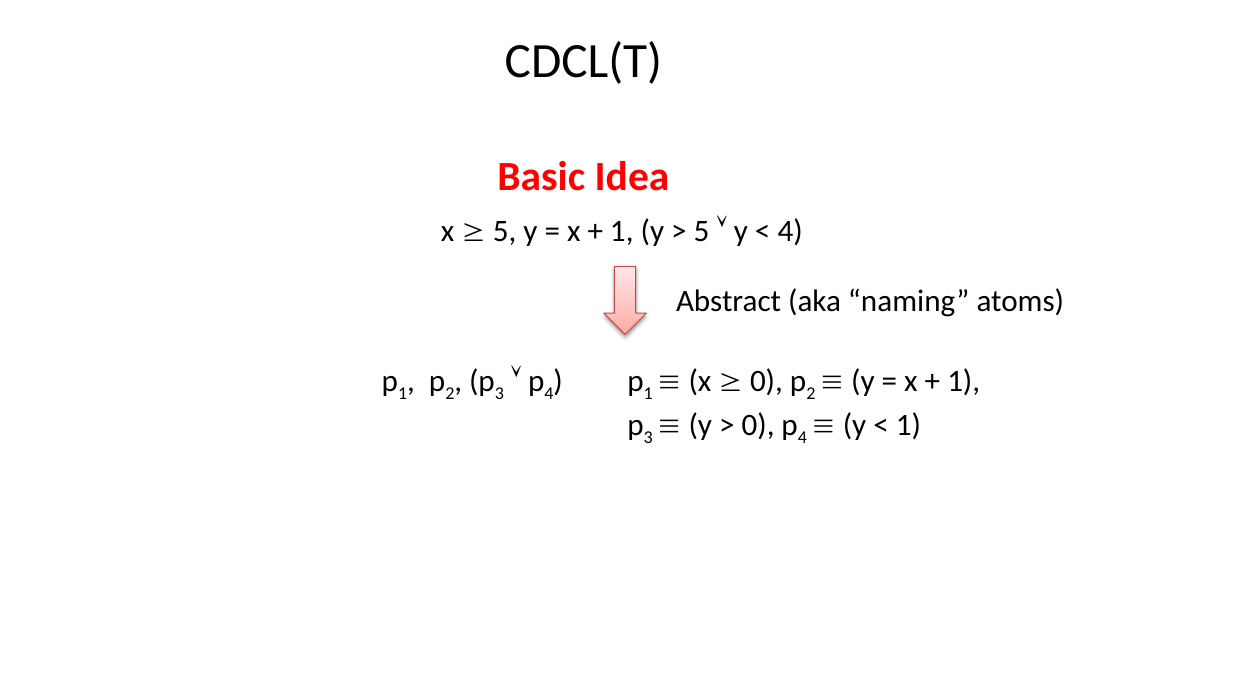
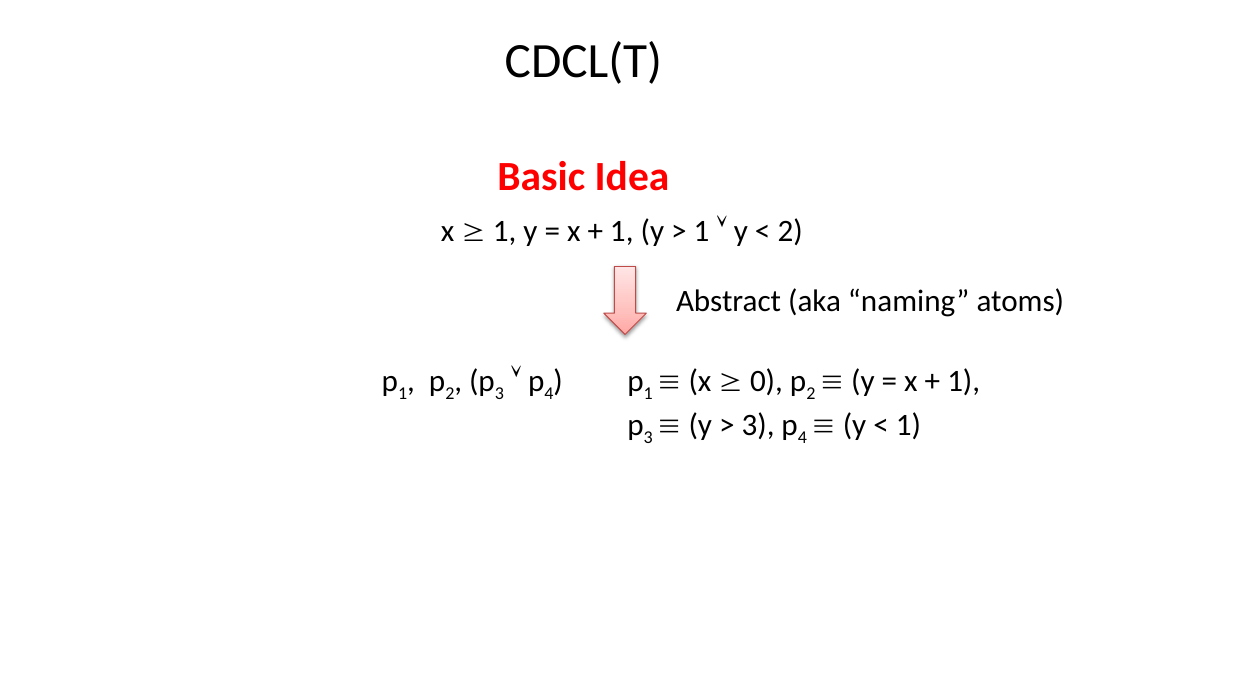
5: 5 -> 1 (505, 232)
5: 5 -> 1 (702, 232)
4: 4 -> 2 (790, 232)
0: 0 -> 3 (758, 426)
